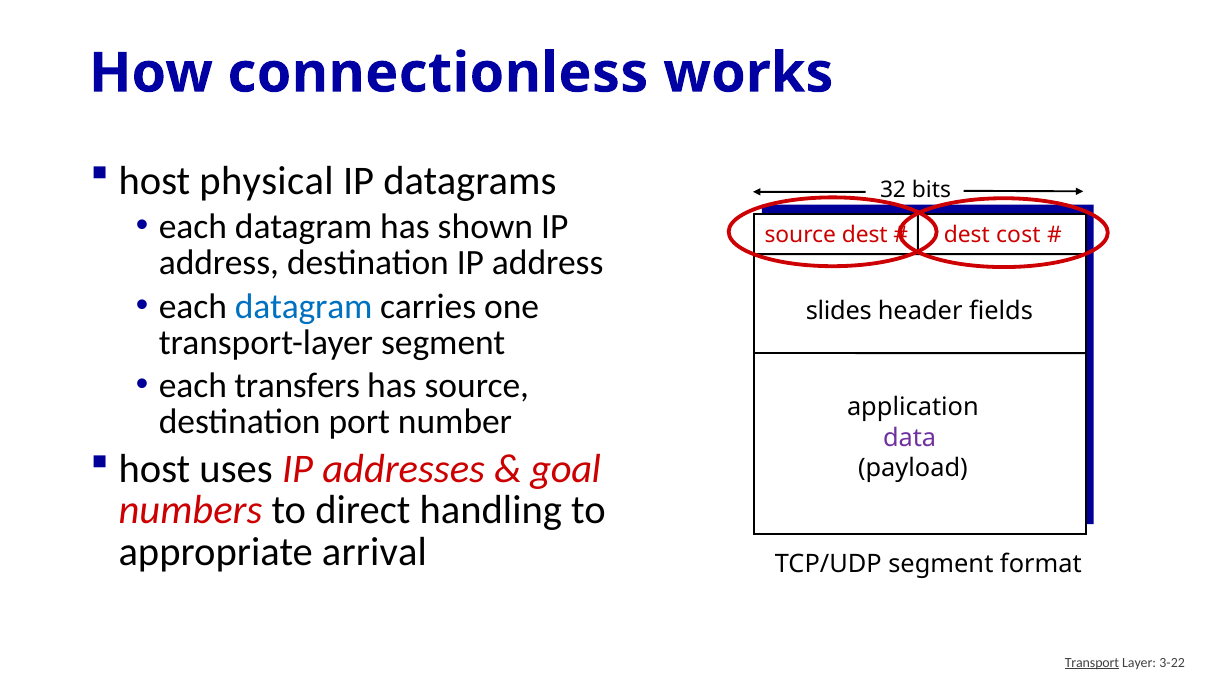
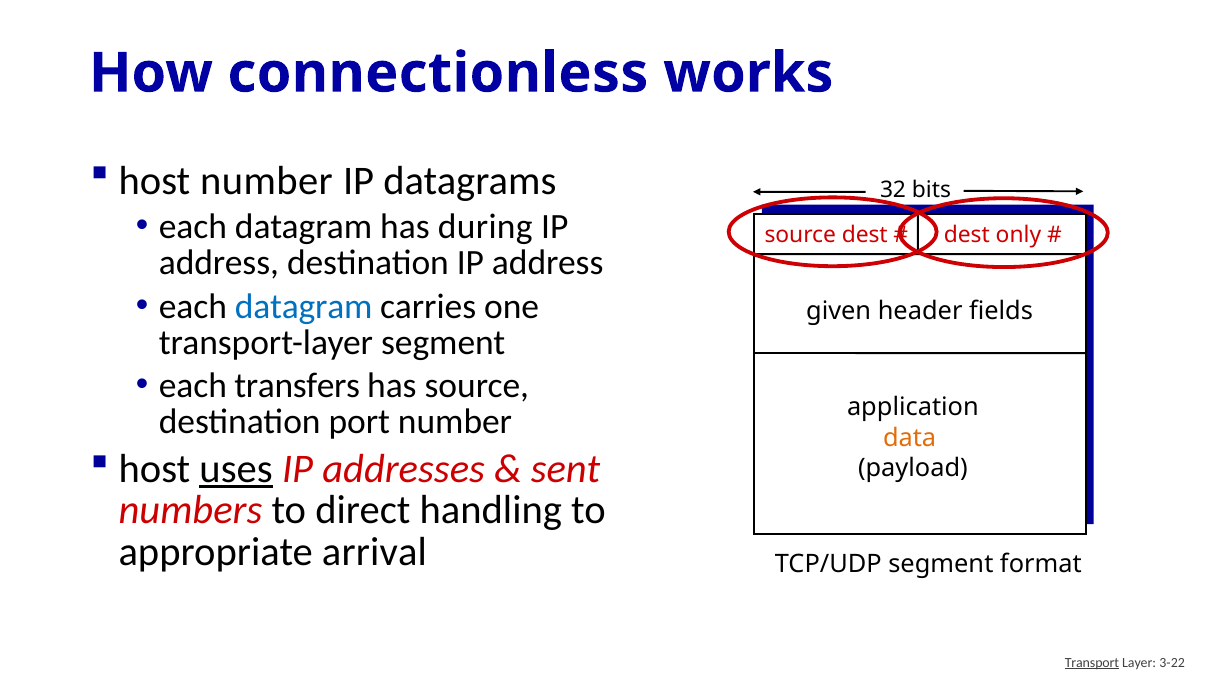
host physical: physical -> number (266, 181)
shown: shown -> during (485, 227)
cost: cost -> only (1018, 235)
slides: slides -> given (839, 311)
data colour: purple -> orange (910, 438)
uses underline: none -> present (236, 469)
goal: goal -> sent (566, 469)
